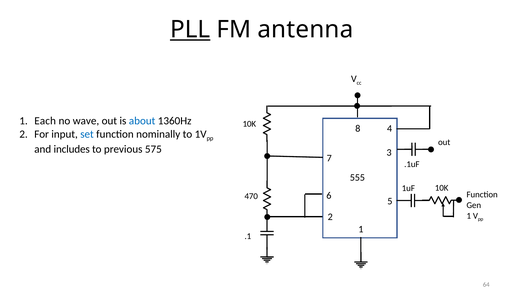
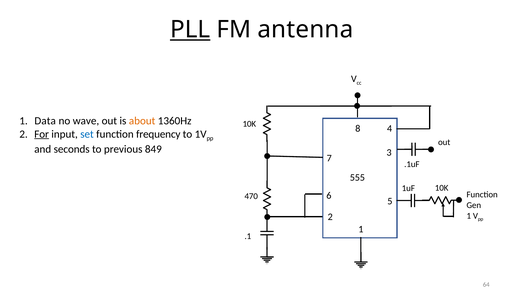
Each: Each -> Data (45, 121)
about colour: blue -> orange (142, 121)
For underline: none -> present (42, 134)
nominally: nominally -> frequency (158, 134)
includes: includes -> seconds (72, 149)
575: 575 -> 849 (153, 149)
